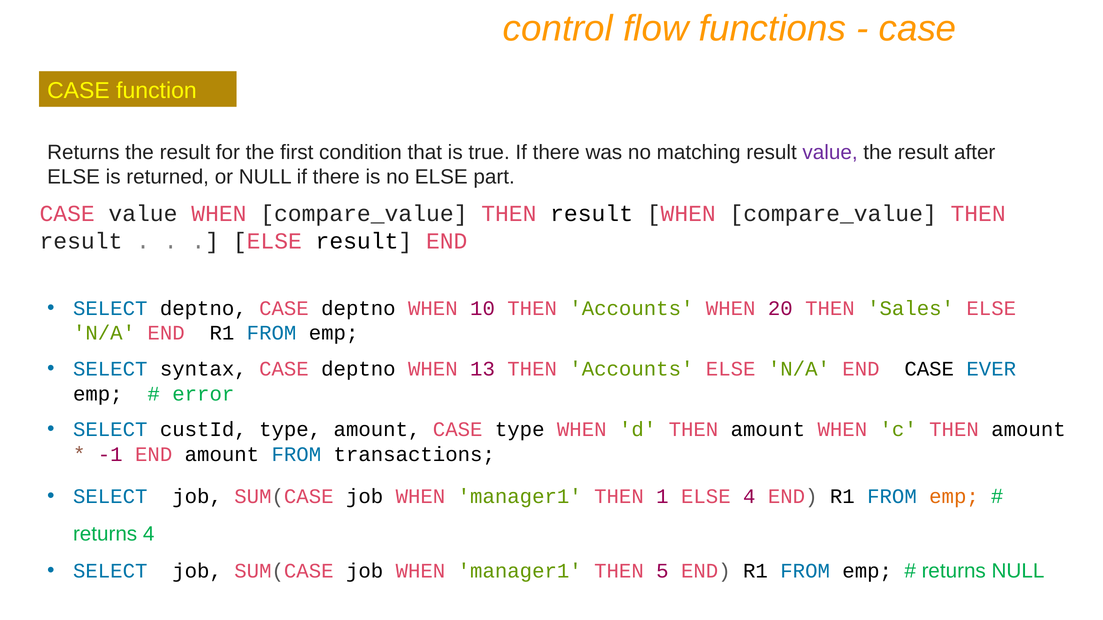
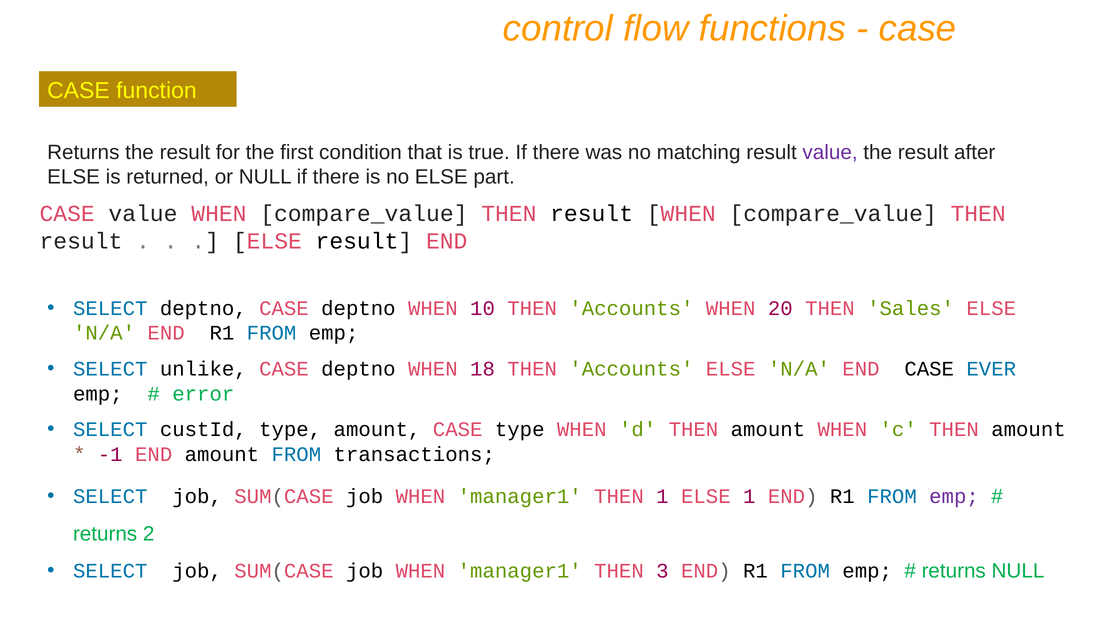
syntax: syntax -> unlike (203, 369)
13: 13 -> 18 (483, 369)
ELSE 4: 4 -> 1 (749, 497)
emp colour: orange -> purple (954, 497)
returns 4: 4 -> 2 (149, 534)
5: 5 -> 3 (662, 571)
